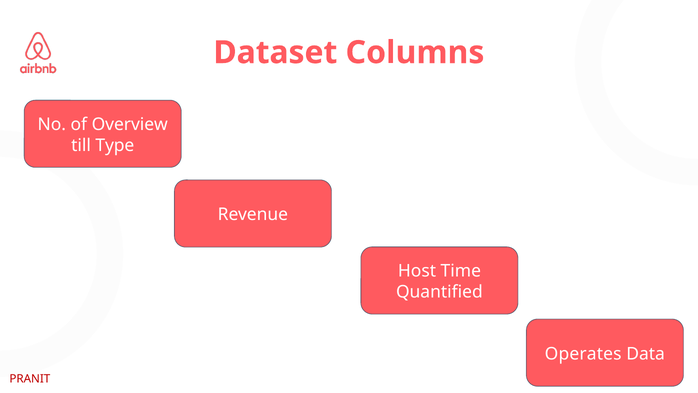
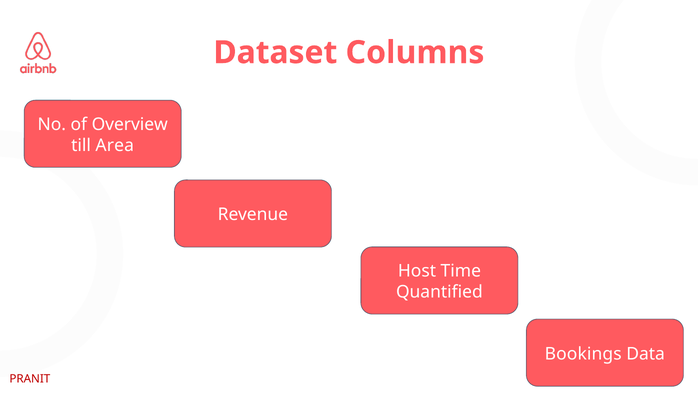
Type: Type -> Area (115, 145)
Operates: Operates -> Bookings (583, 354)
